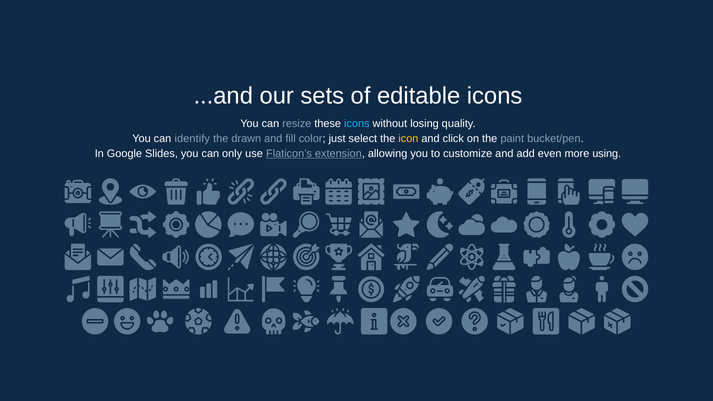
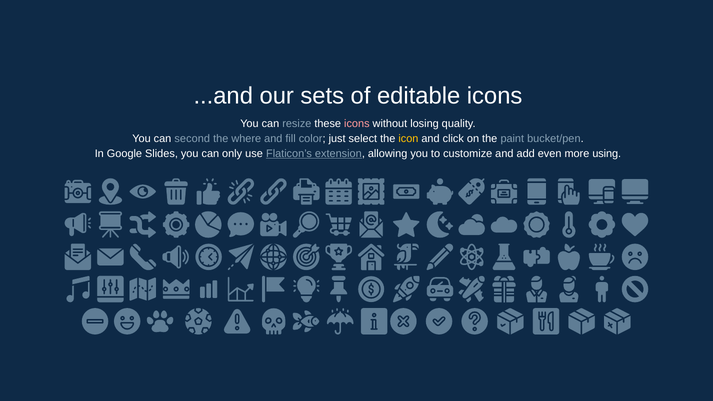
icons colour: light blue -> pink (357, 124)
identify: identify -> second (192, 139)
drawn: drawn -> where (246, 139)
